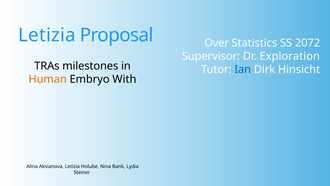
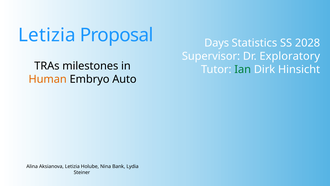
Over: Over -> Days (217, 43)
2072: 2072 -> 2028 (308, 43)
Exploration: Exploration -> Exploratory (290, 56)
Ian colour: blue -> green (243, 69)
With: With -> Auto (124, 79)
